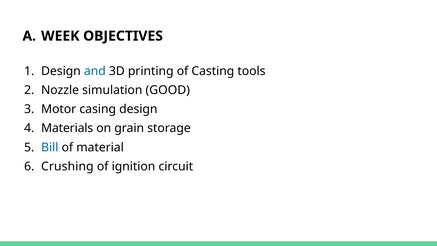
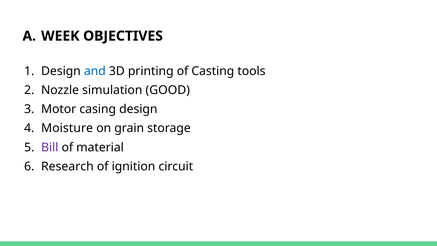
Materials: Materials -> Moisture (67, 128)
Bill colour: blue -> purple (50, 147)
Crushing: Crushing -> Research (67, 166)
